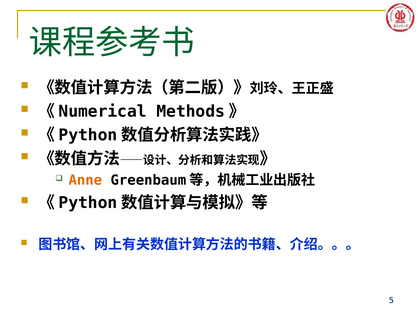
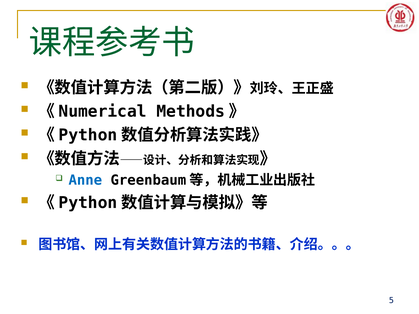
Anne colour: orange -> blue (85, 180)
